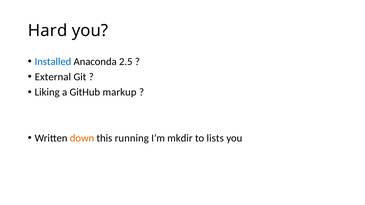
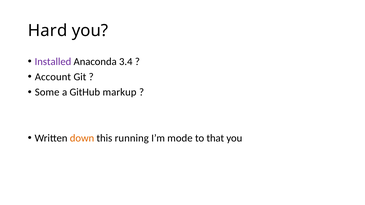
Installed colour: blue -> purple (53, 62)
2.5: 2.5 -> 3.4 (126, 62)
External: External -> Account (53, 77)
Liking: Liking -> Some (47, 92)
mkdir: mkdir -> mode (180, 138)
lists: lists -> that (215, 138)
